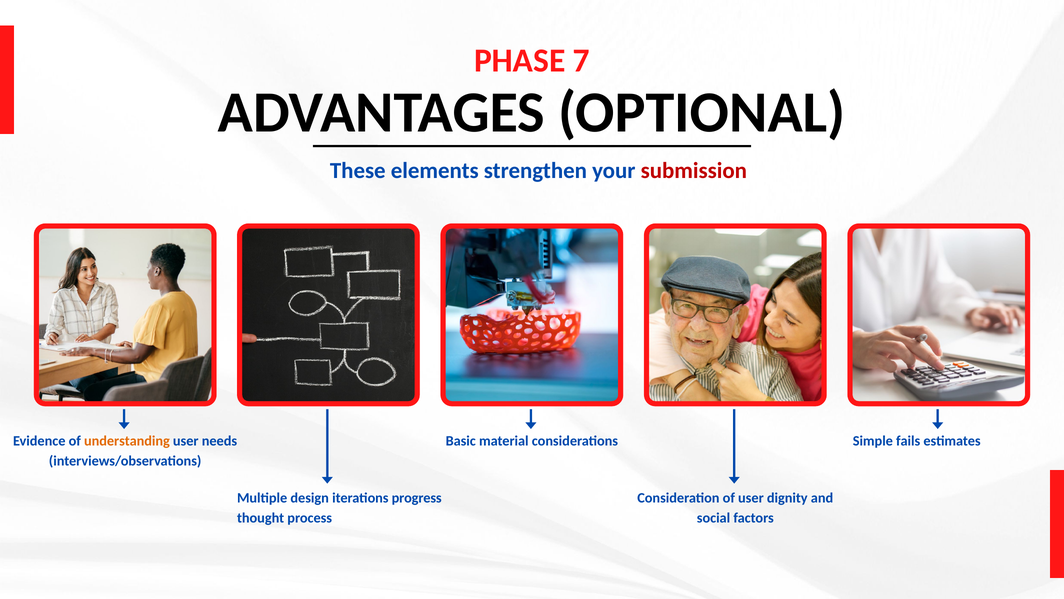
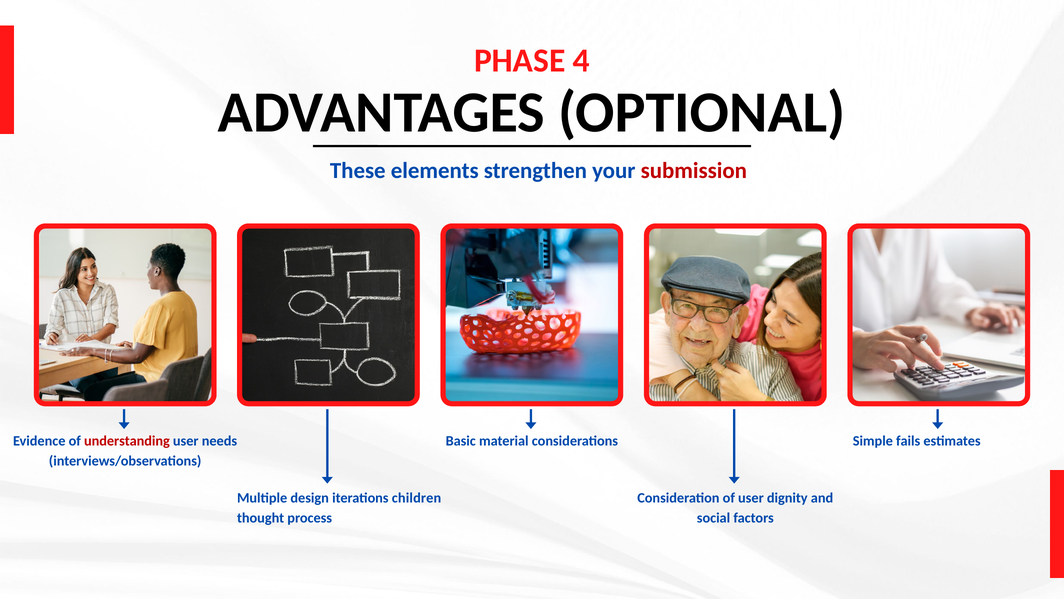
7: 7 -> 4 (581, 61)
understanding colour: orange -> red (127, 441)
progress: progress -> children (417, 498)
